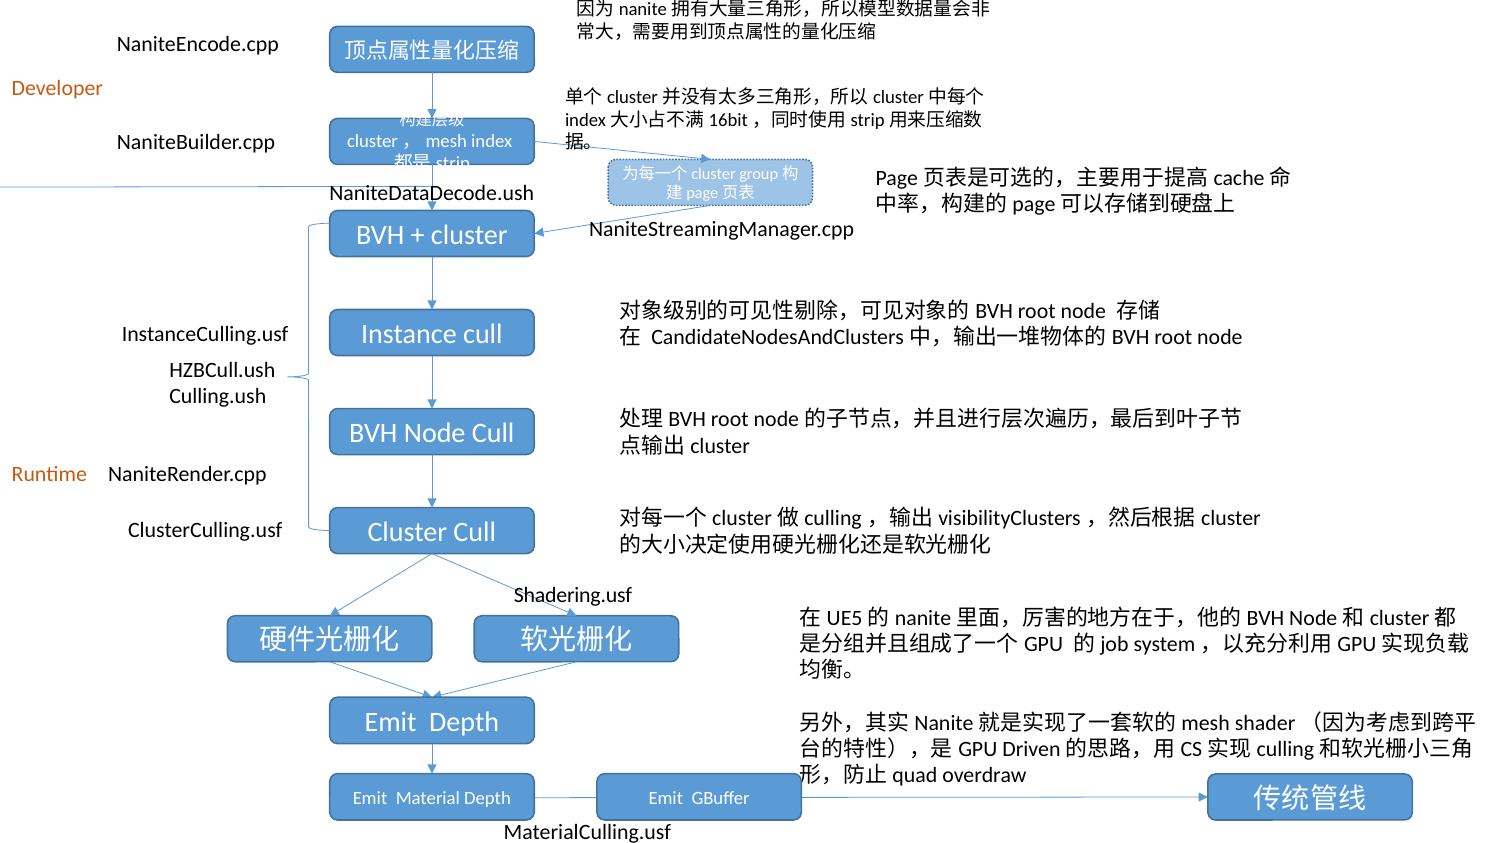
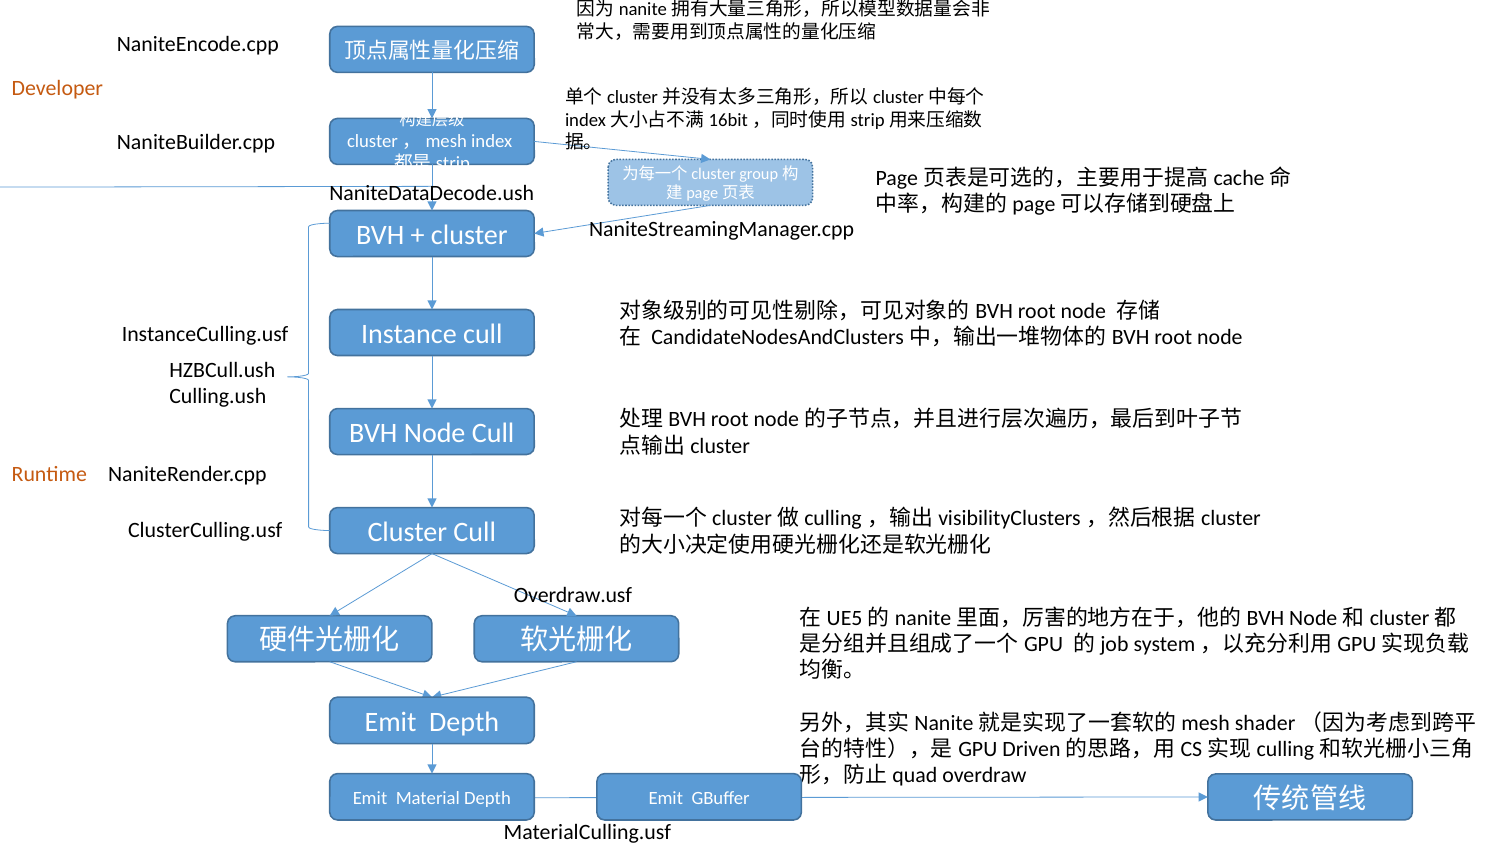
Shadering.usf: Shadering.usf -> Overdraw.usf (573, 595)
